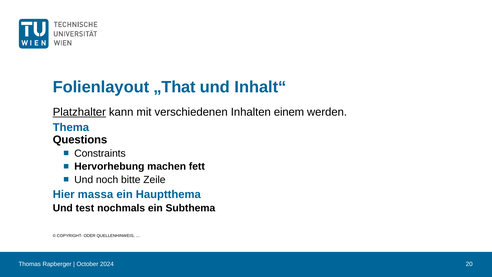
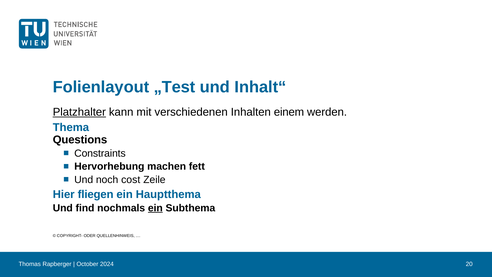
„That: „That -> „Test (175, 87)
bitte: bitte -> cost (131, 179)
massa: massa -> fliegen (96, 194)
test: test -> find (85, 208)
ein underline: none -> present (155, 208)
